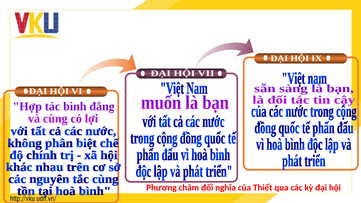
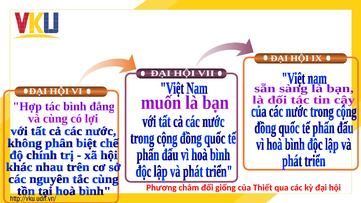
nghĩa: nghĩa -> giống (226, 188)
